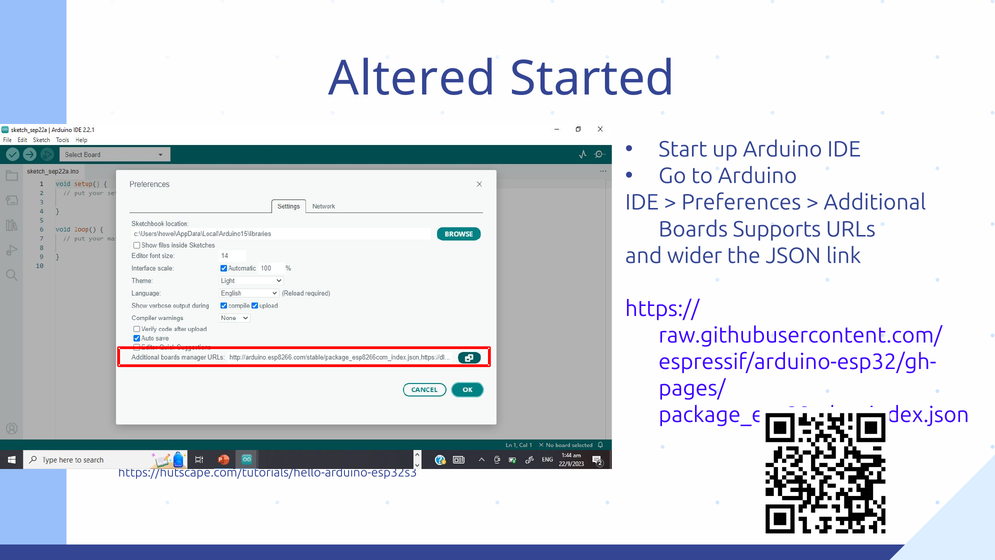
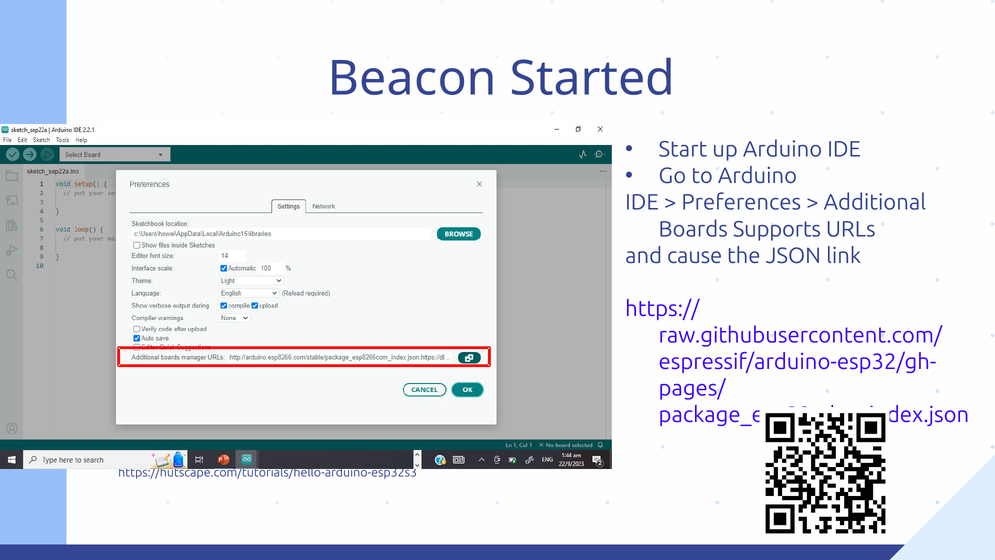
Altered: Altered -> Beacon (412, 79)
wider: wider -> cause (695, 256)
